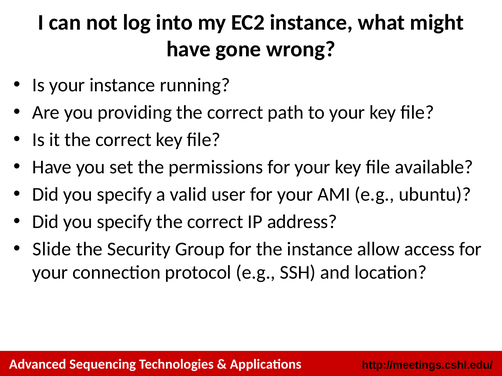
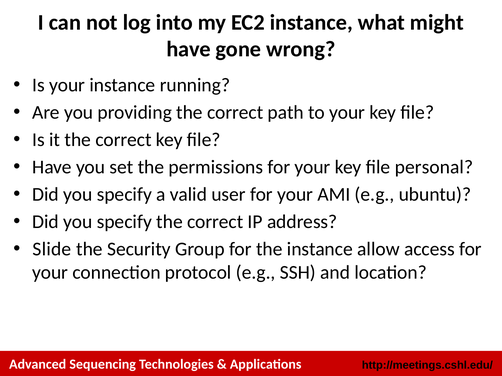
available: available -> personal (434, 167)
